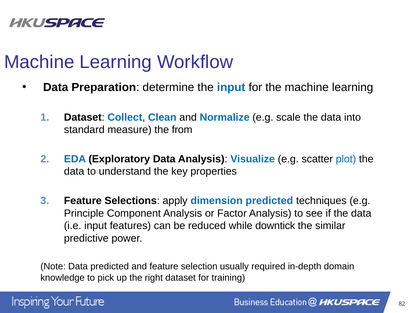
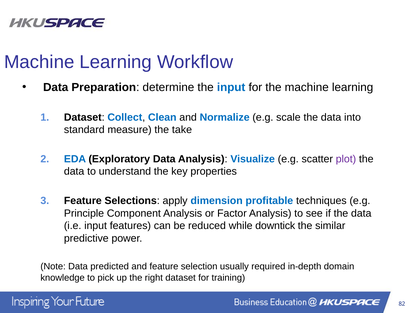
from: from -> take (182, 130)
plot colour: blue -> purple (346, 159)
dimension predicted: predicted -> profitable (269, 201)
